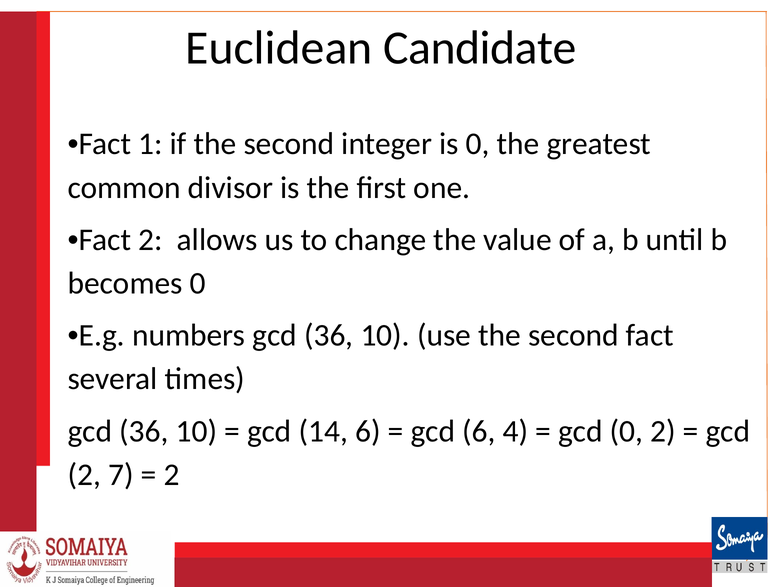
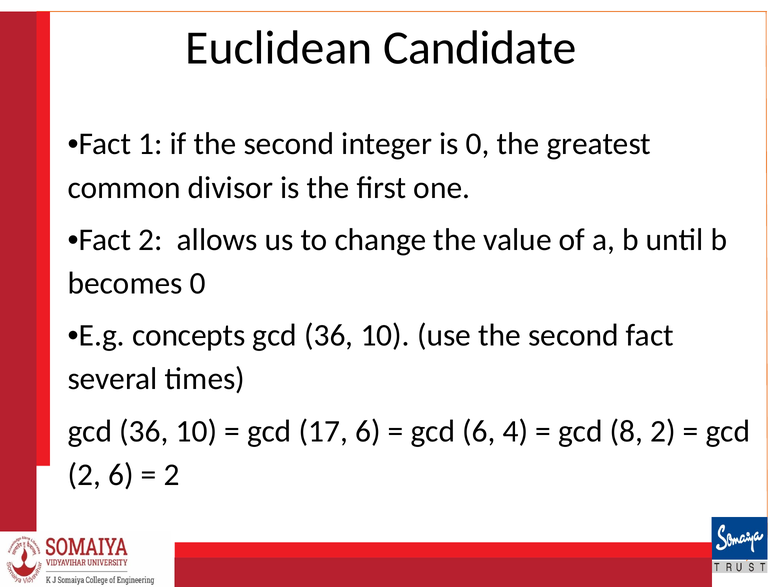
numbers: numbers -> concepts (189, 335)
14: 14 -> 17 (323, 431)
gcd 0: 0 -> 8 (626, 431)
2 7: 7 -> 6 (121, 474)
